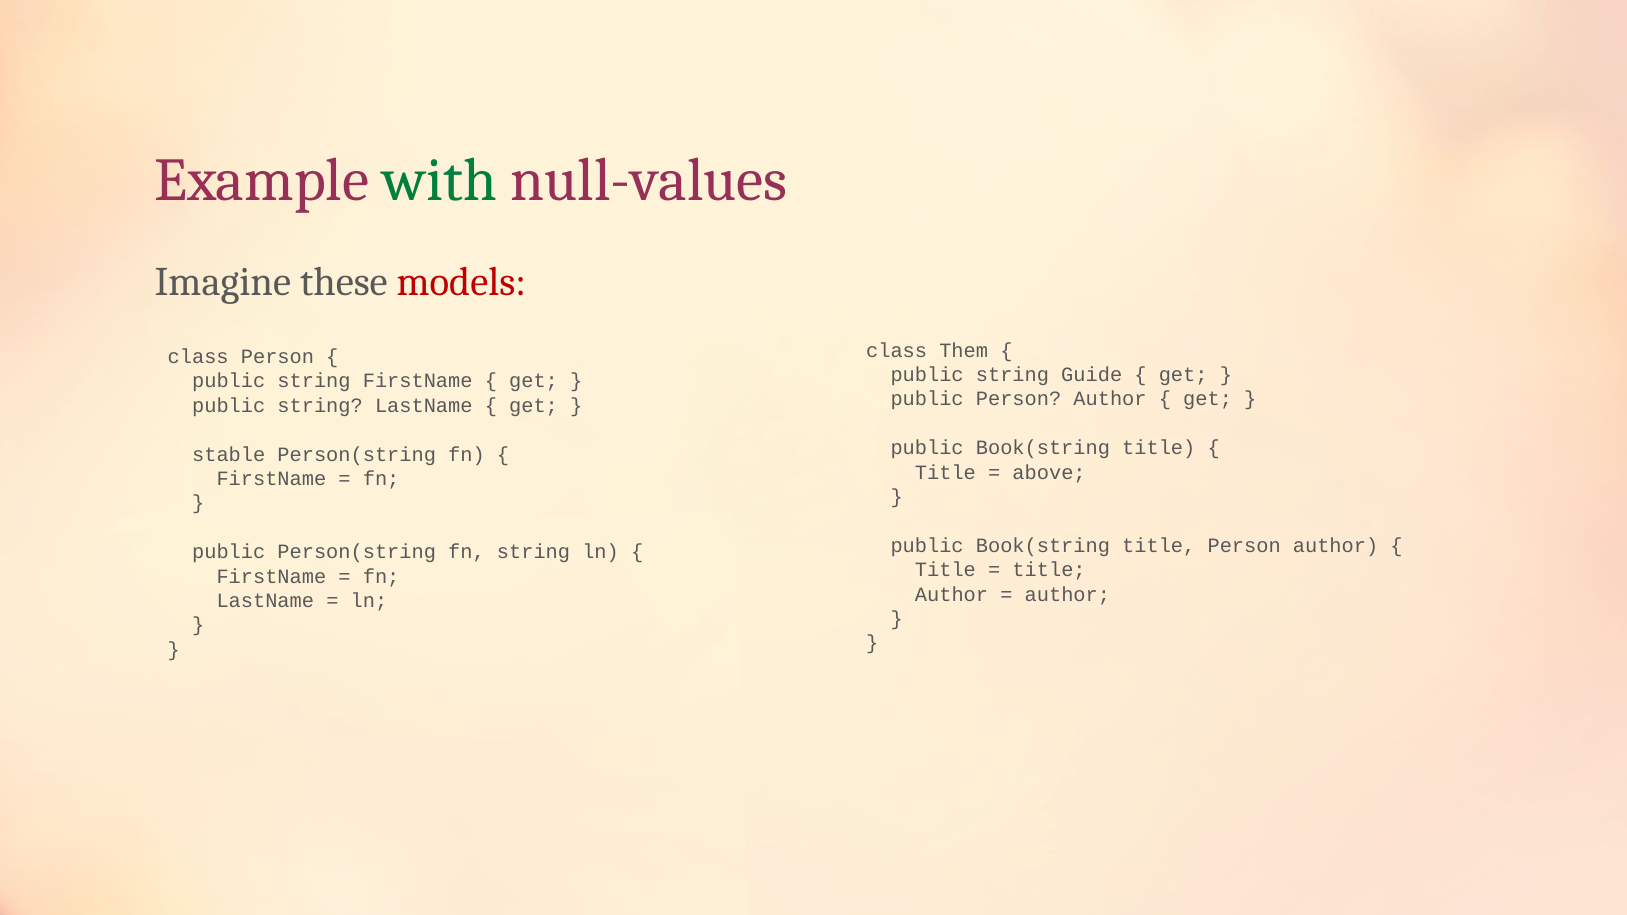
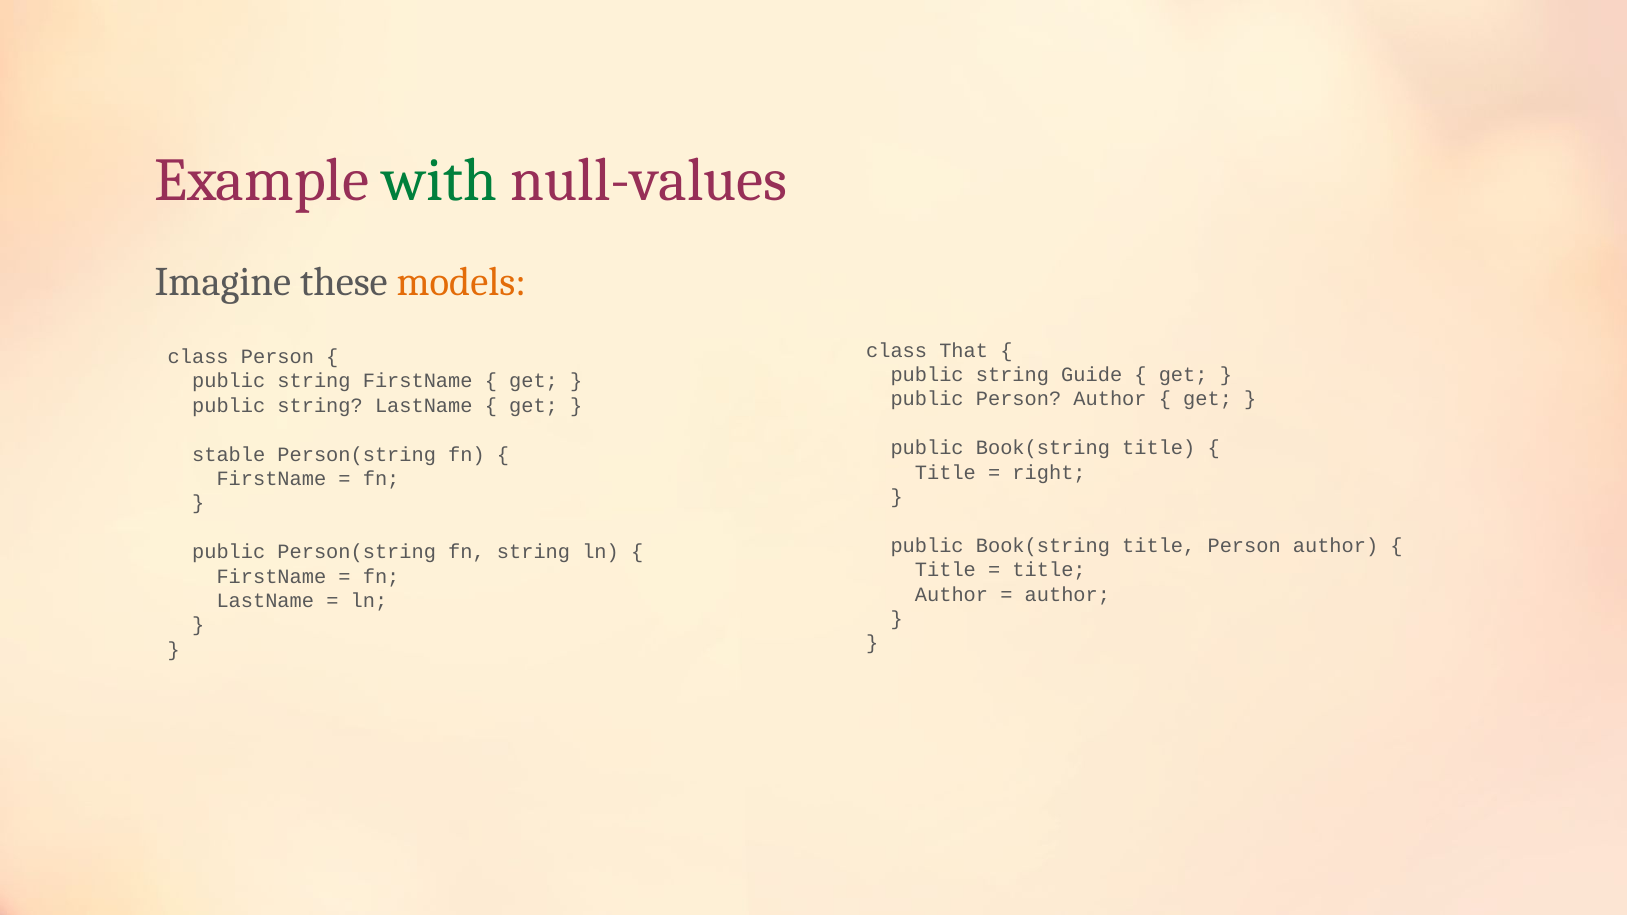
models colour: red -> orange (461, 282)
Them: Them -> That (964, 350)
above: above -> right (1049, 472)
